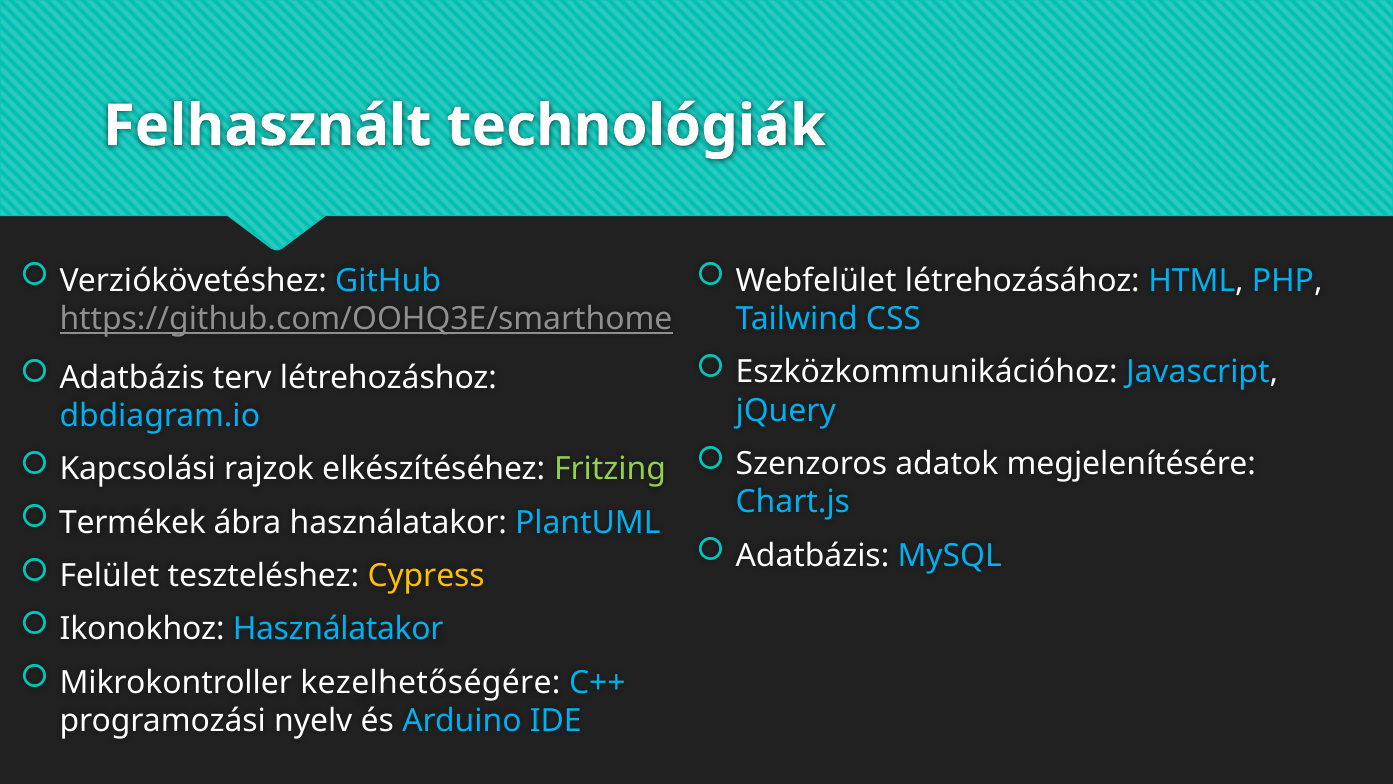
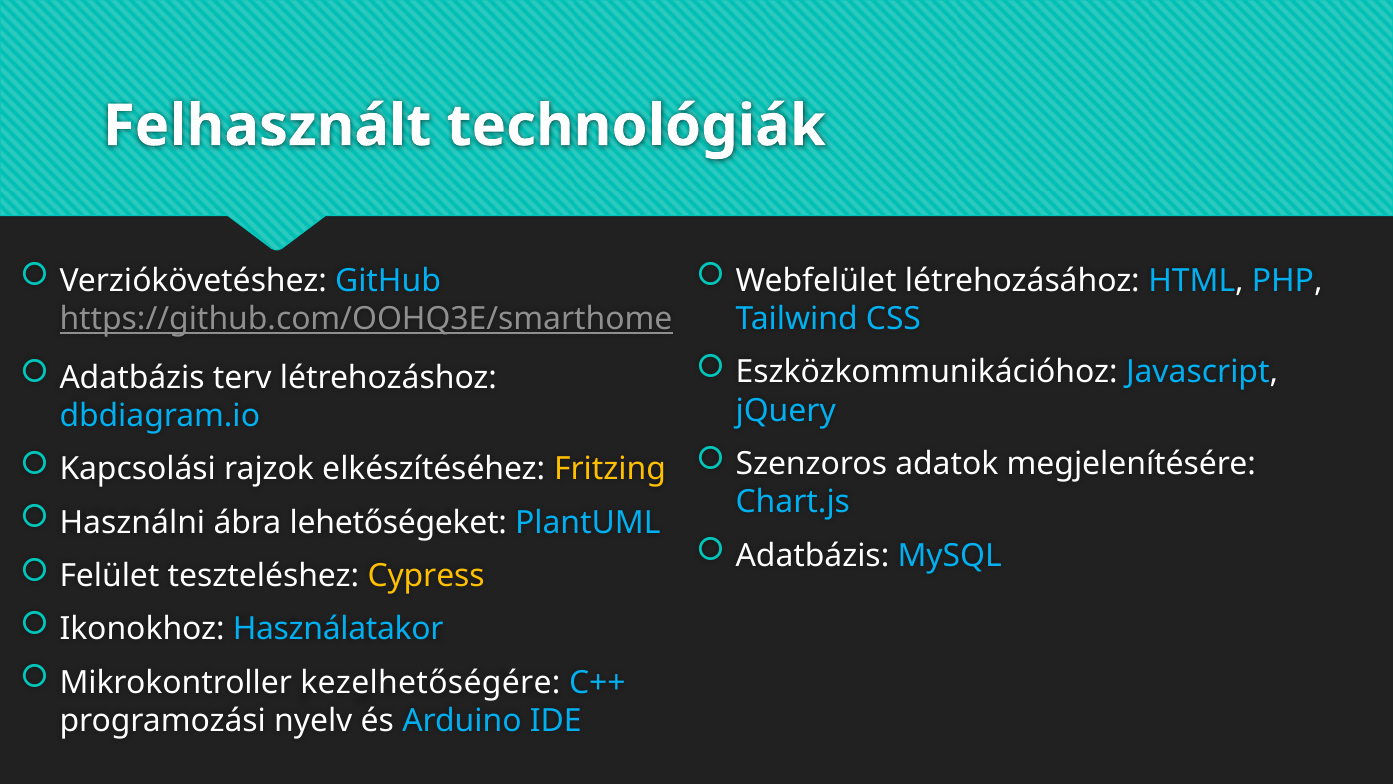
Fritzing colour: light green -> yellow (610, 469)
Termékek: Termékek -> Használni (132, 522)
ábra használatakor: használatakor -> lehetőségeket (398, 522)
